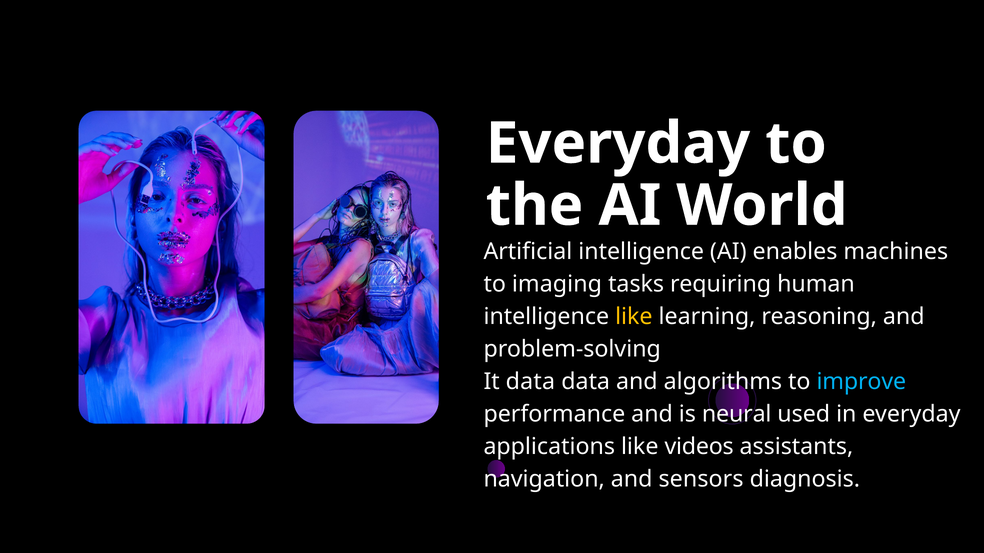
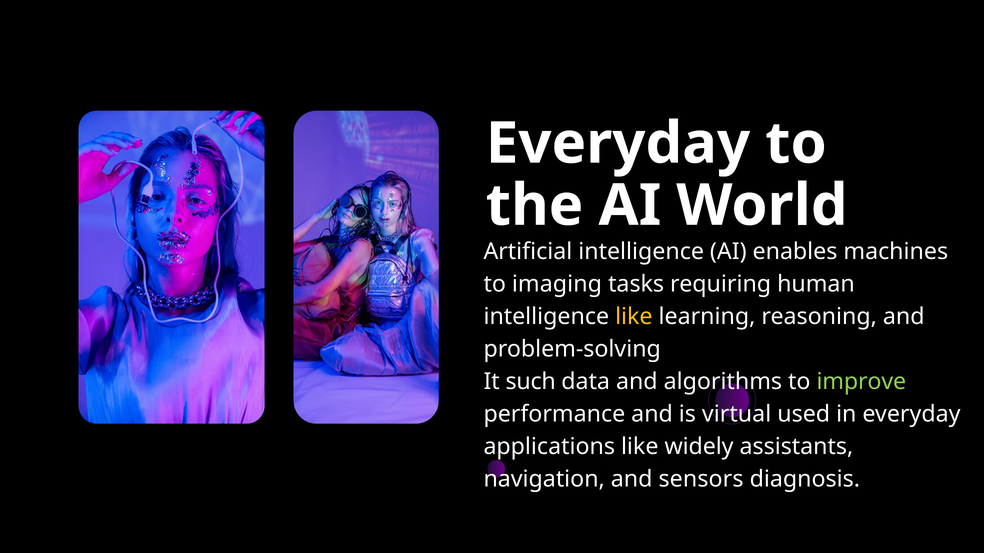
It data: data -> such (531, 382)
improve colour: light blue -> light green (861, 382)
neural: neural -> virtual (737, 415)
videos: videos -> widely (699, 447)
